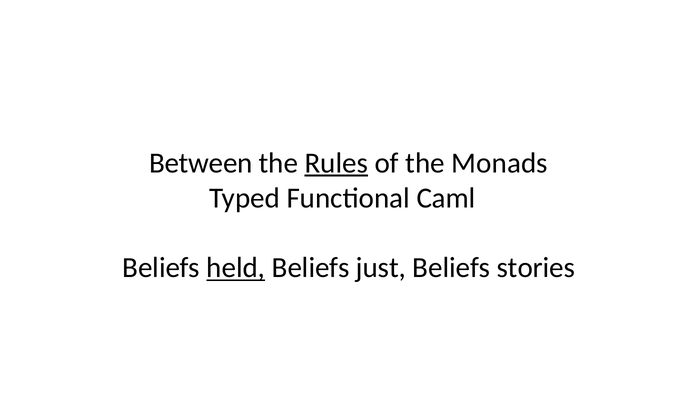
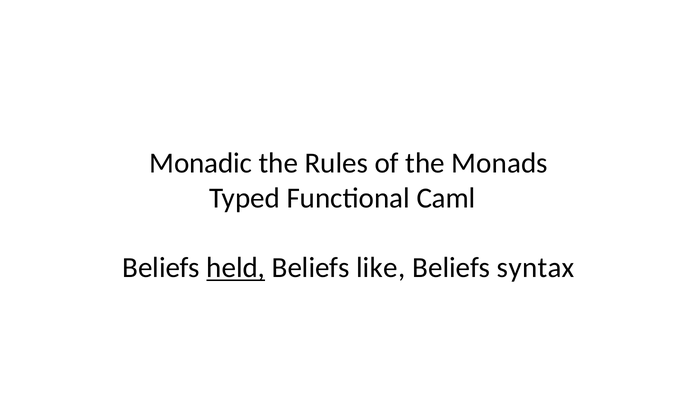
Between: Between -> Monadic (201, 163)
Rules underline: present -> none (336, 163)
just: just -> like (381, 268)
stories: stories -> syntax (536, 268)
